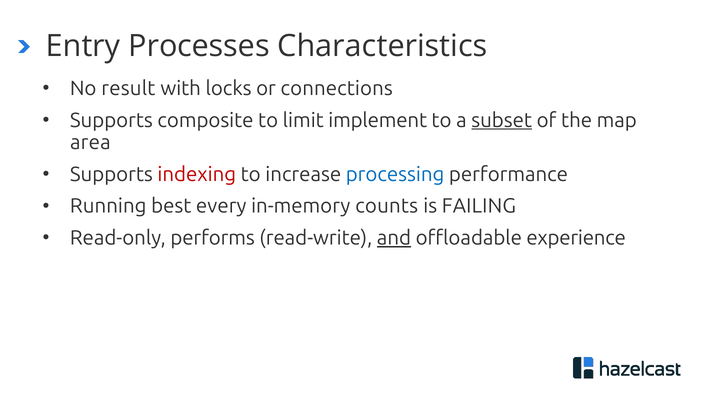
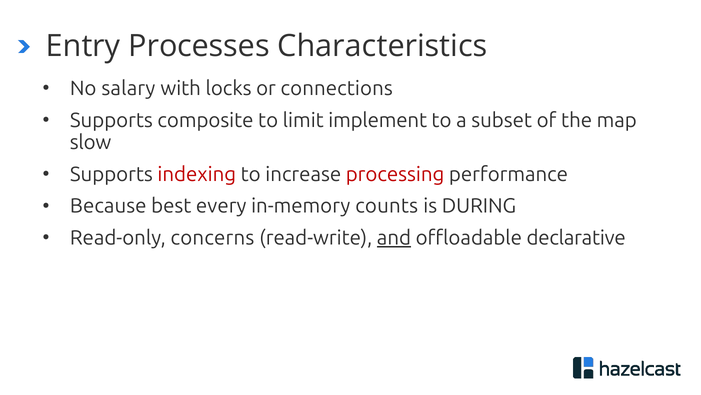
result: result -> salary (128, 88)
subset underline: present -> none (502, 120)
area: area -> slow (91, 142)
processing colour: blue -> red (395, 174)
Running: Running -> Because (108, 206)
FAILING: FAILING -> DURING (479, 206)
performs: performs -> concerns (212, 238)
experience: experience -> declarative (576, 238)
